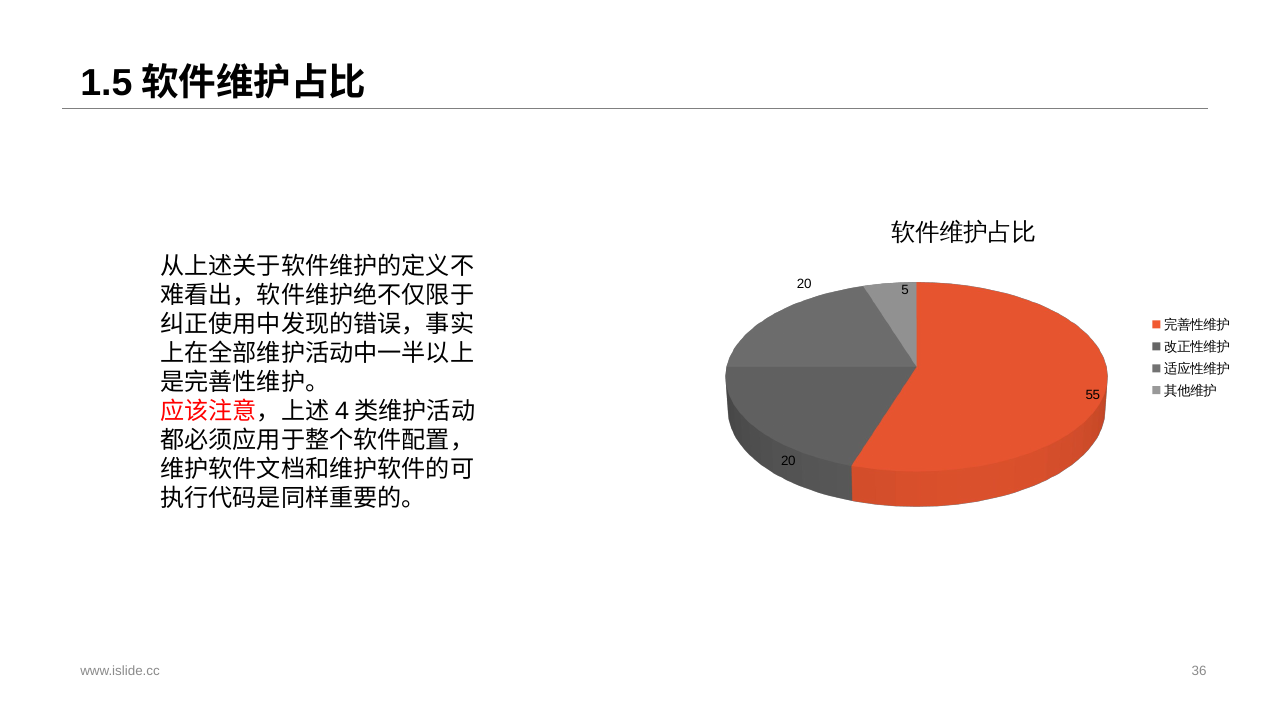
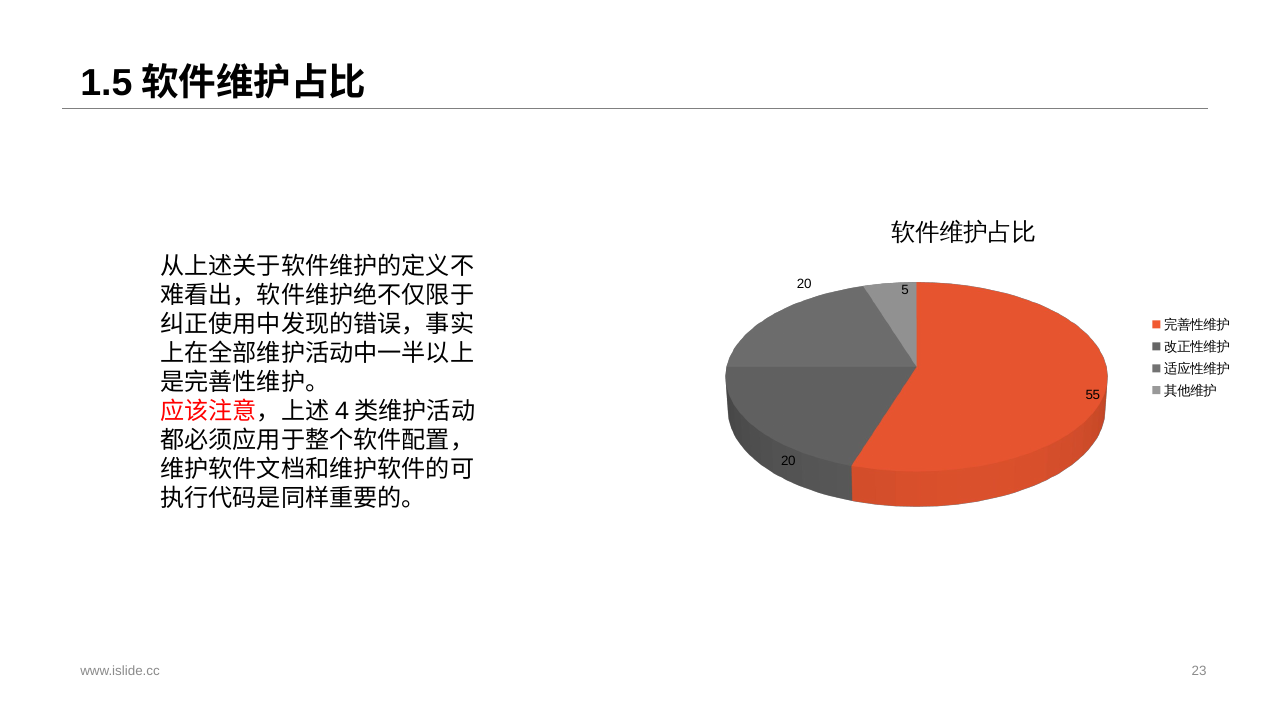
36: 36 -> 23 (1199, 671)
